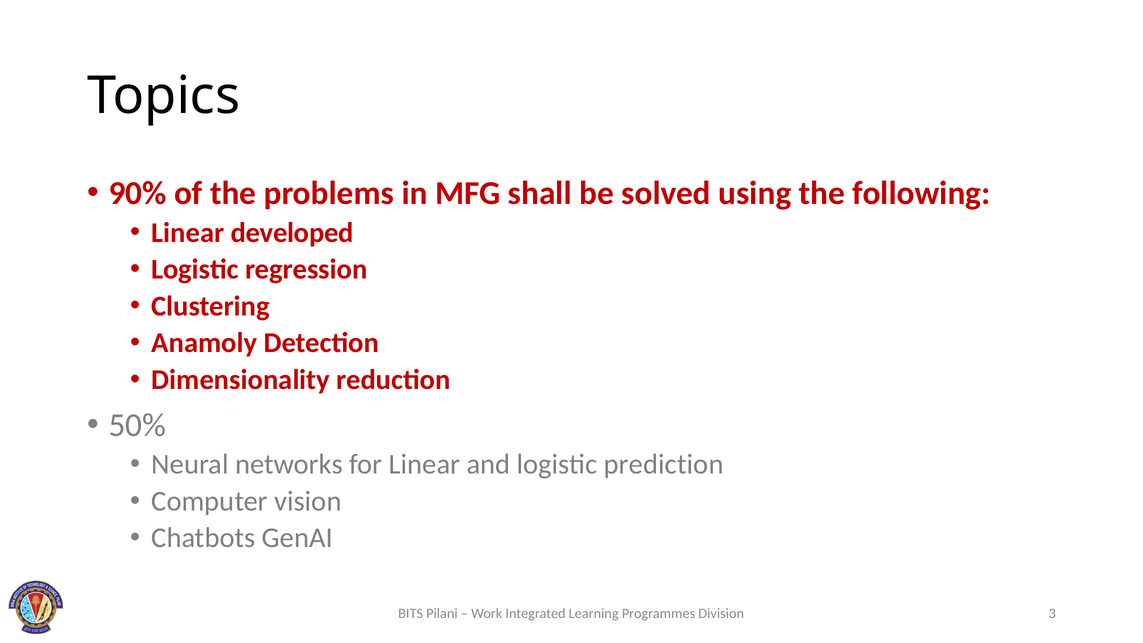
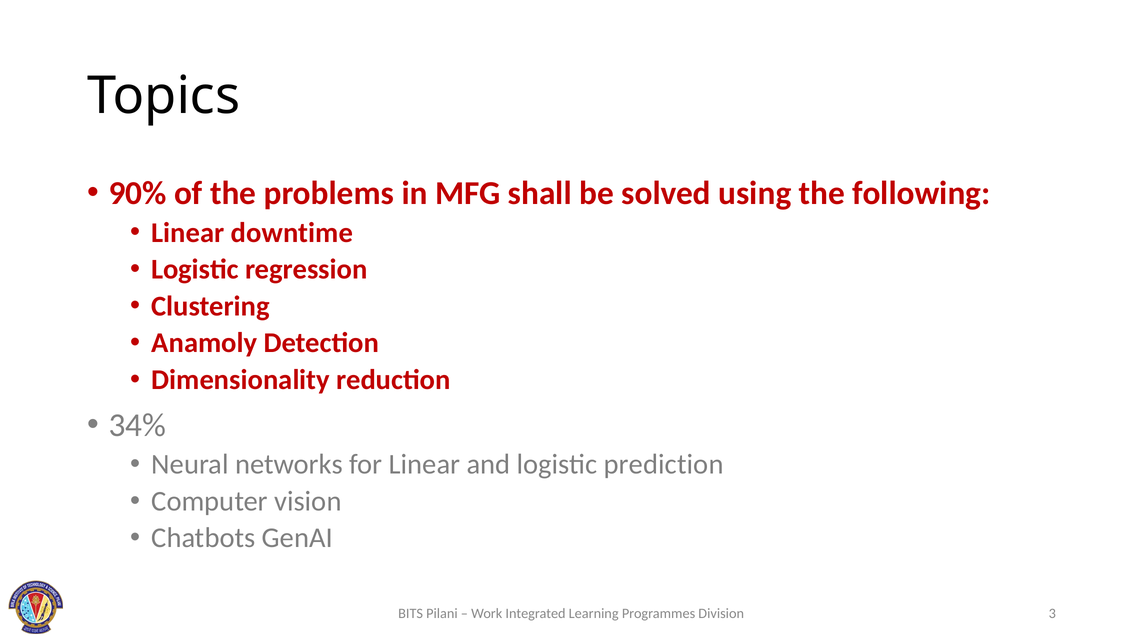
developed: developed -> downtime (292, 233)
50%: 50% -> 34% (137, 425)
